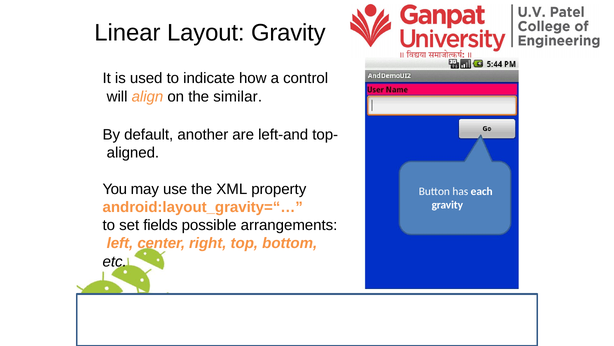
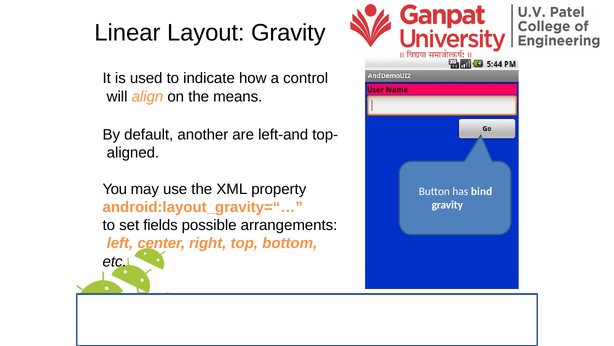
similar: similar -> means (238, 96)
each: each -> bind (482, 191)
